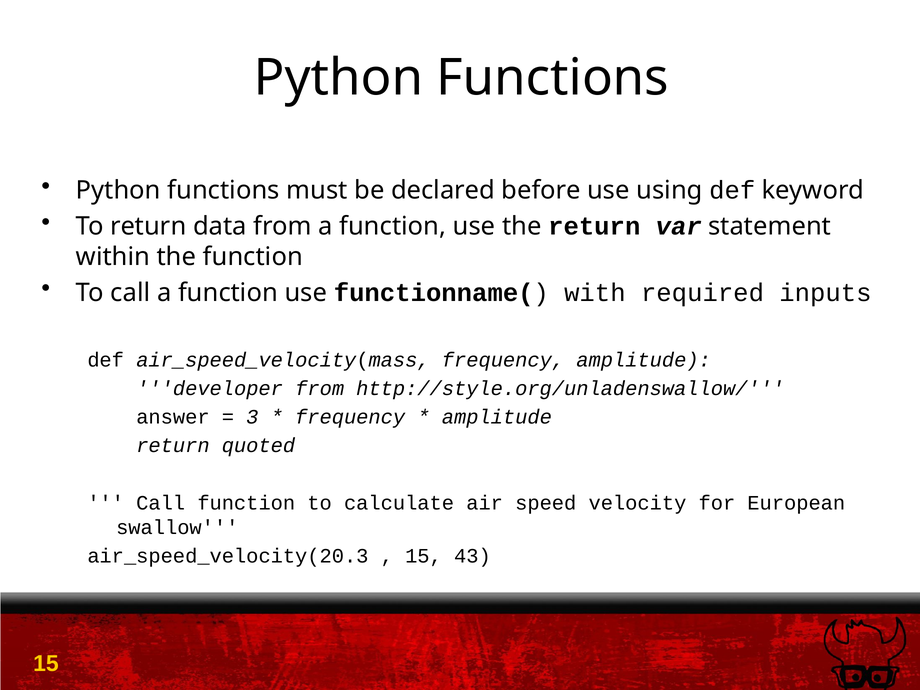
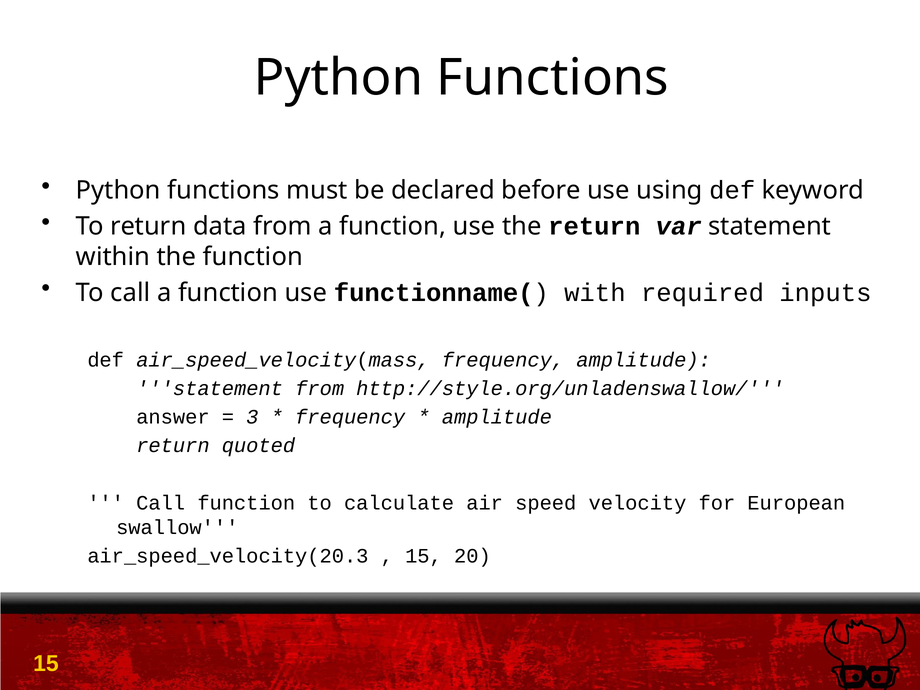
developer: developer -> statement (210, 388)
43: 43 -> 20 (472, 556)
